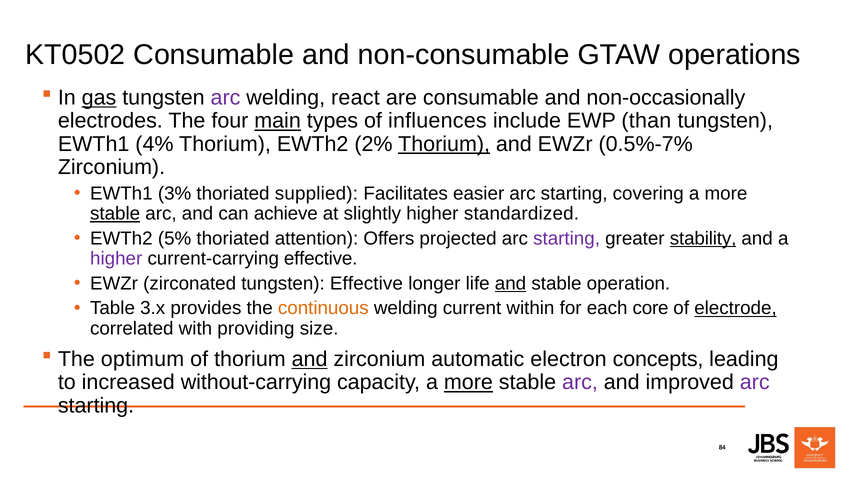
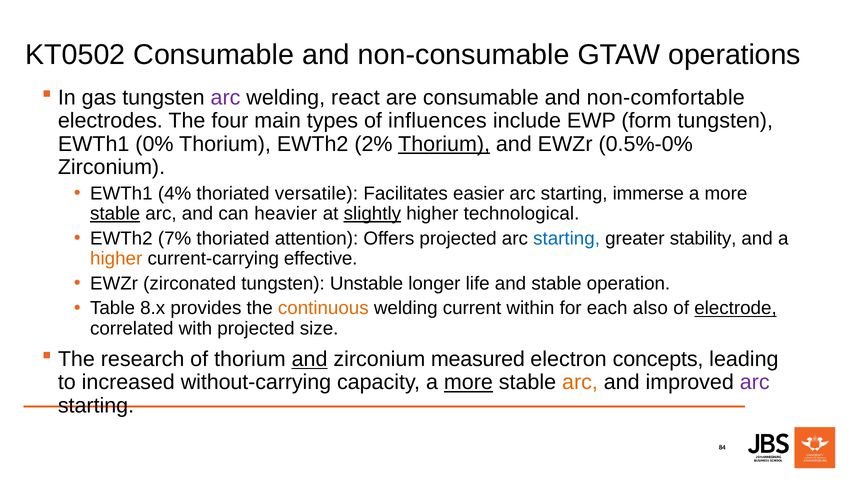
gas underline: present -> none (99, 98)
non-occasionally: non-occasionally -> non-comfortable (666, 98)
main underline: present -> none (278, 121)
than: than -> form (646, 121)
4%: 4% -> 0% (154, 144)
0.5%-7%: 0.5%-7% -> 0.5%-0% (646, 144)
3%: 3% -> 4% (175, 194)
supplied: supplied -> versatile (316, 194)
covering: covering -> immerse (648, 194)
achieve: achieve -> heavier (286, 214)
slightly underline: none -> present (372, 214)
standardized: standardized -> technological (522, 214)
5%: 5% -> 7% (175, 239)
starting colour: purple -> blue (567, 239)
stability underline: present -> none (703, 239)
higher colour: purple -> orange (116, 259)
tungsten Effective: Effective -> Unstable (367, 284)
and underline: present -> none (511, 284)
3.x: 3.x -> 8.x (153, 308)
core: core -> also (650, 308)
with providing: providing -> projected (256, 329)
optimum: optimum -> research (143, 359)
automatic: automatic -> measured (478, 359)
arc colour: purple -> orange (580, 383)
